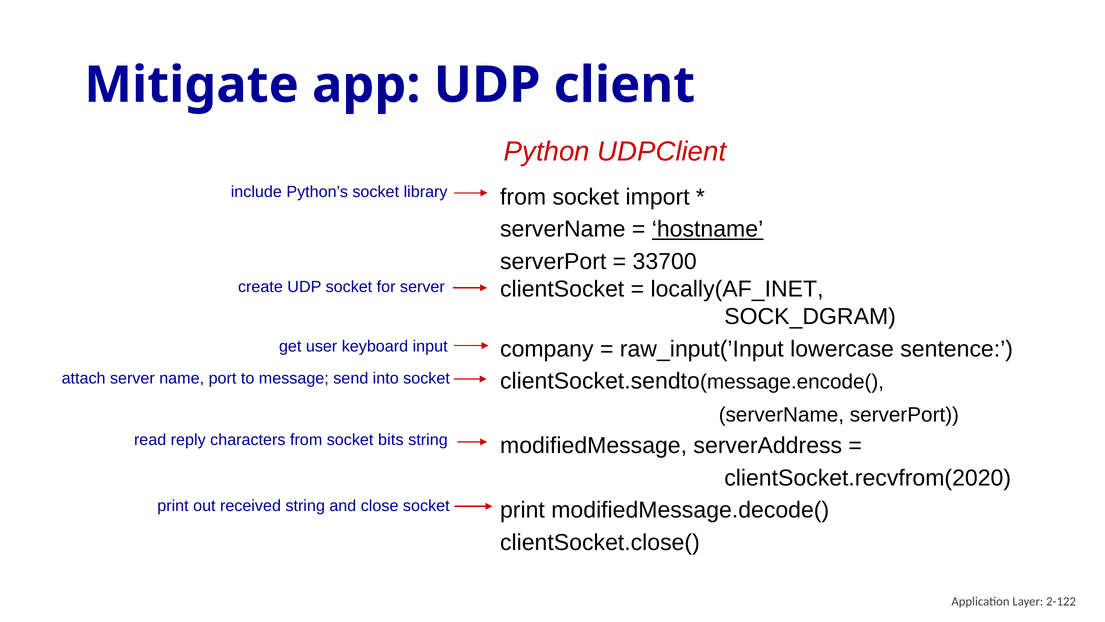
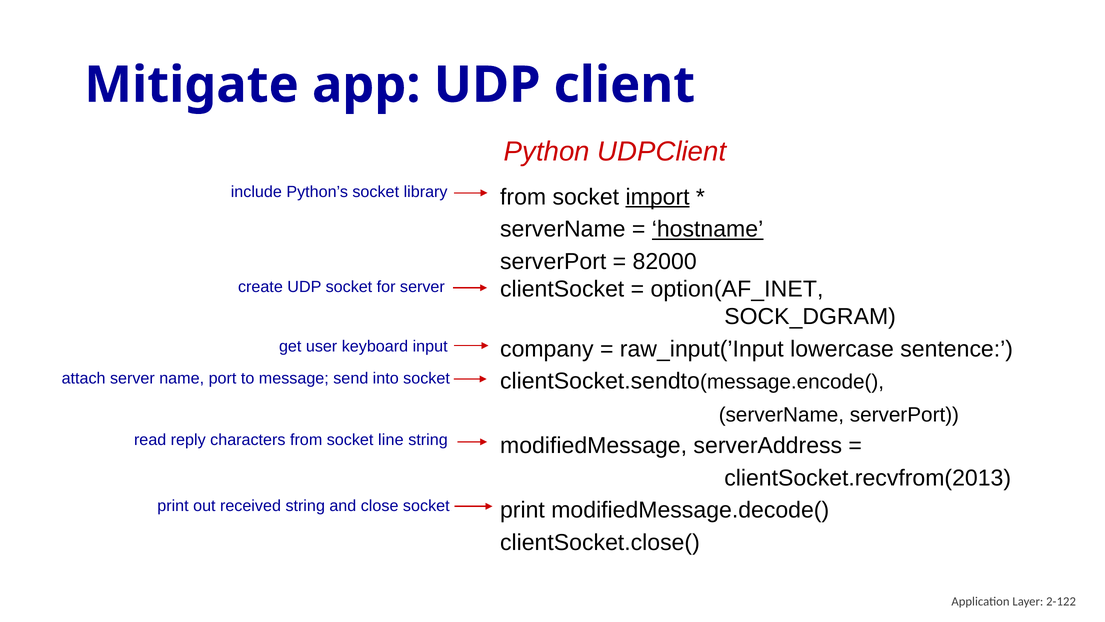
import underline: none -> present (658, 197)
33700: 33700 -> 82000 (665, 261)
locally(AF_INET: locally(AF_INET -> option(AF_INET (737, 289)
bits: bits -> line (391, 439)
clientSocket.recvfrom(2020: clientSocket.recvfrom(2020 -> clientSocket.recvfrom(2013 (868, 478)
